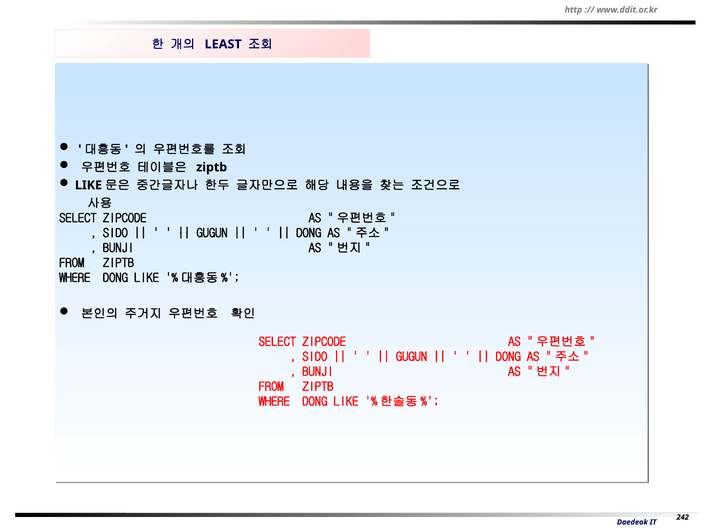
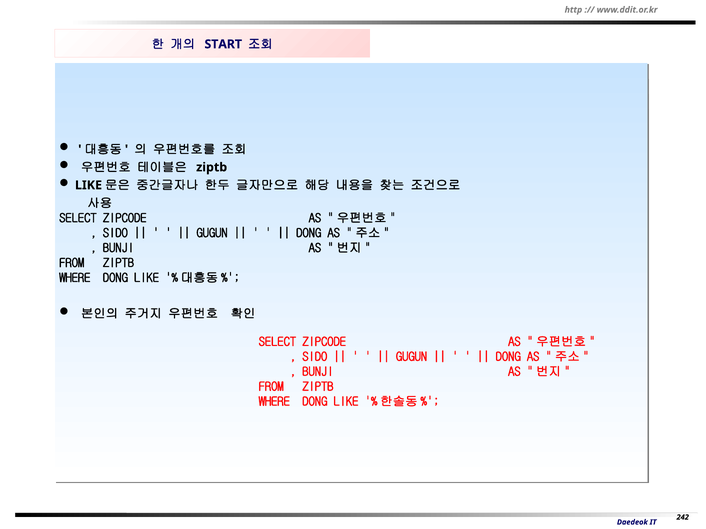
LEAST: LEAST -> START (223, 44)
